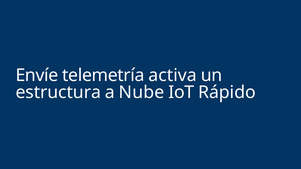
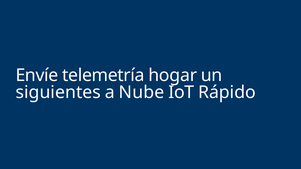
activa: activa -> hogar (173, 75)
estructura: estructura -> siguientes (58, 92)
